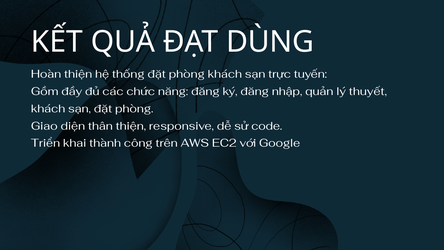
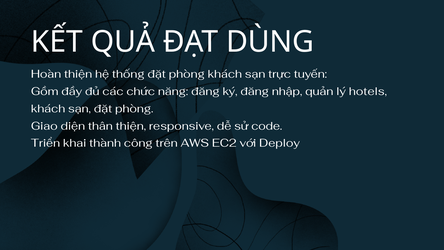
thuyết: thuyết -> hotels (368, 91)
Google: Google -> Deploy (280, 143)
